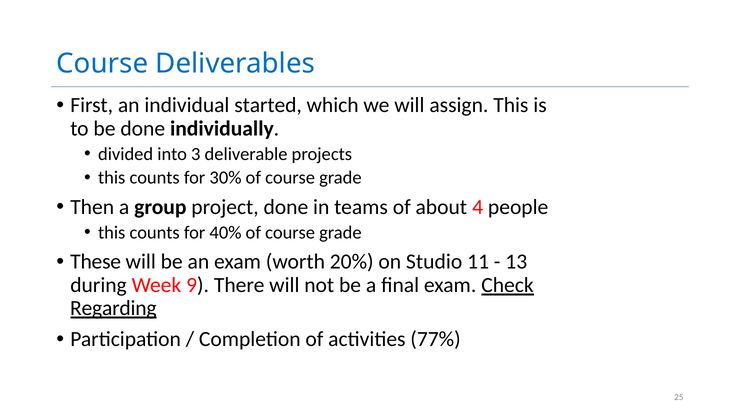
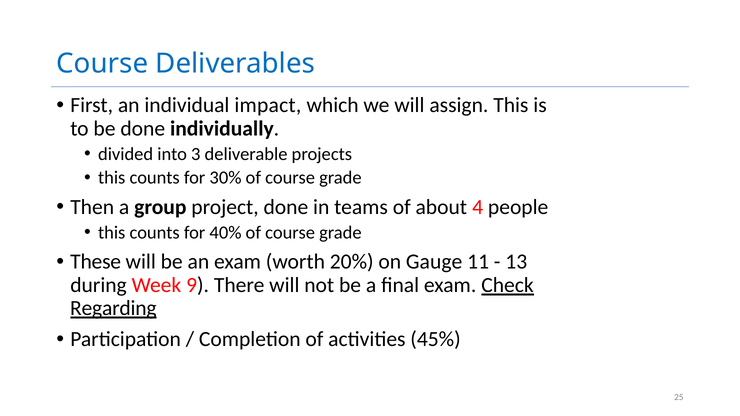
started: started -> impact (268, 105)
Studio: Studio -> Gauge (434, 262)
77%: 77% -> 45% (436, 340)
